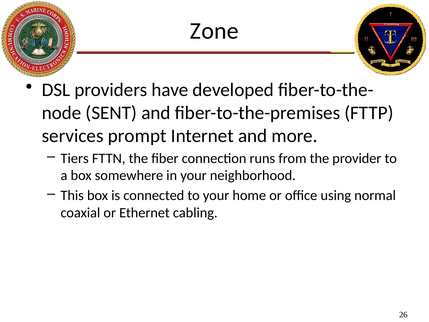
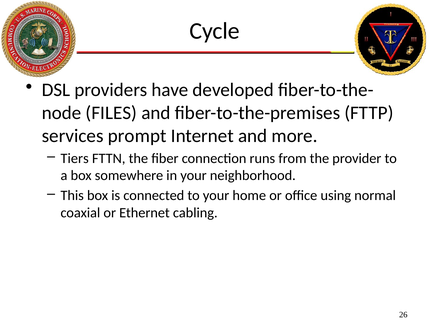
Zone: Zone -> Cycle (215, 31)
SENT: SENT -> FILES (111, 113)
